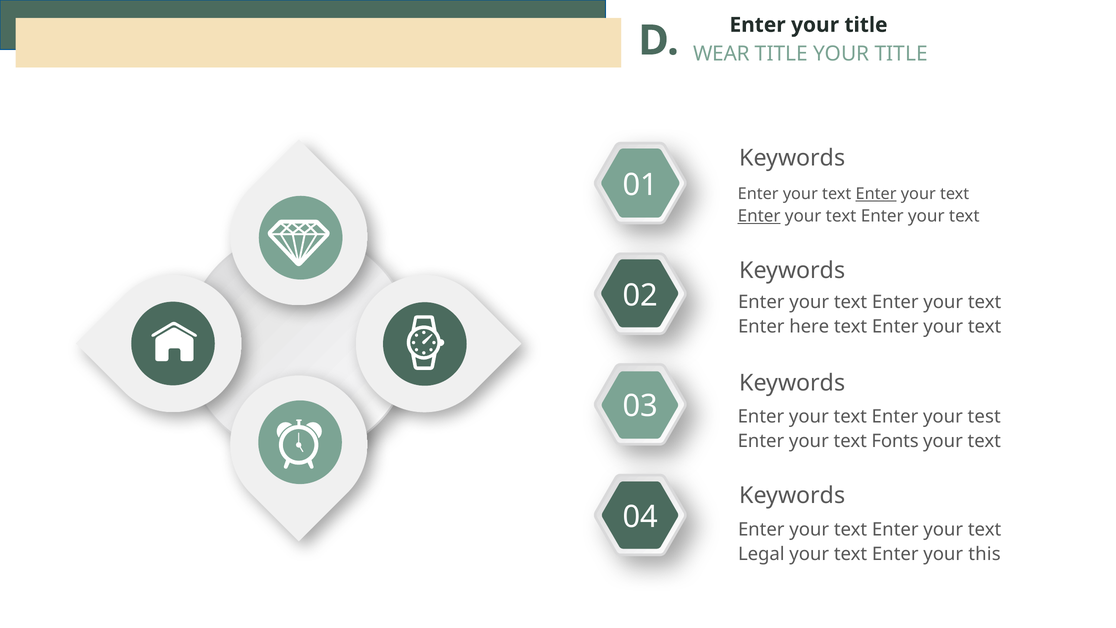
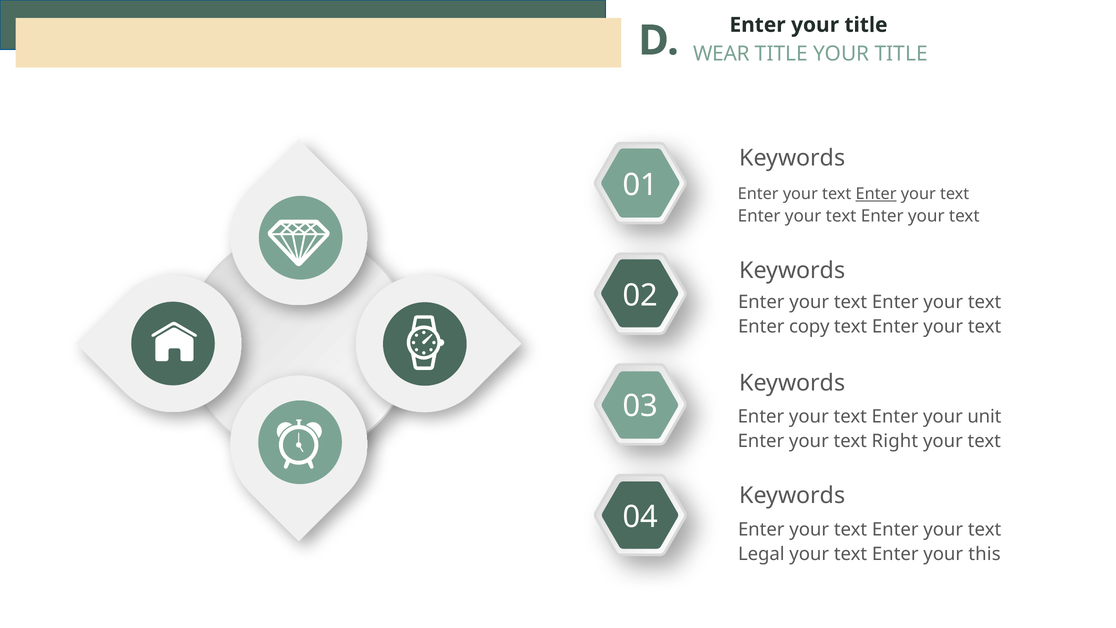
Enter underline: present -> none (759, 216)
here: here -> copy (809, 326)
test: test -> unit (984, 416)
Fonts: Fonts -> Right (895, 441)
